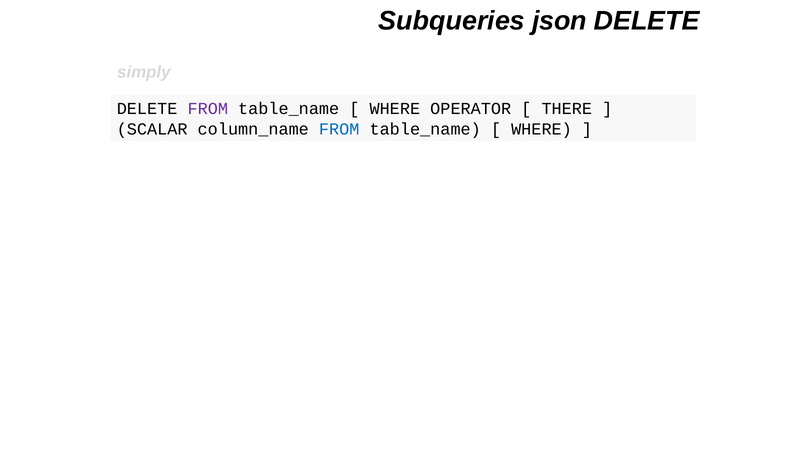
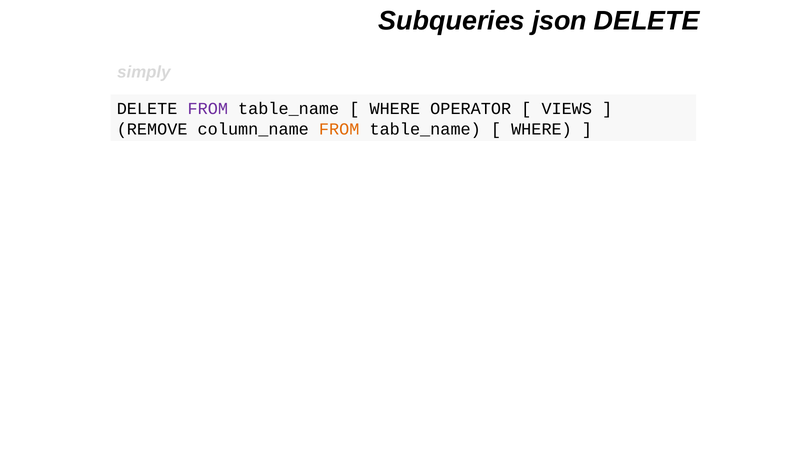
THERE: THERE -> VIEWS (567, 109)
SCALAR: SCALAR -> REMOVE (152, 129)
FROM colour: blue -> orange (339, 129)
